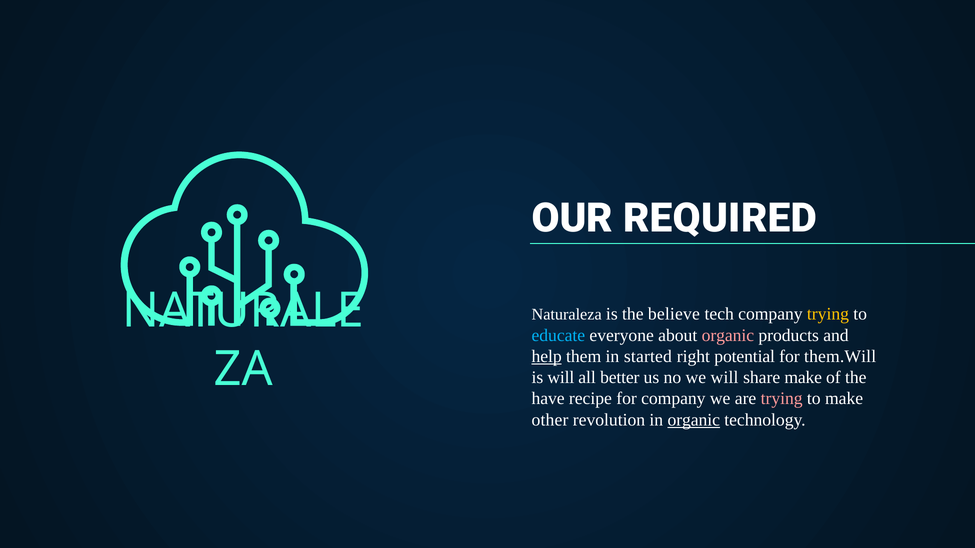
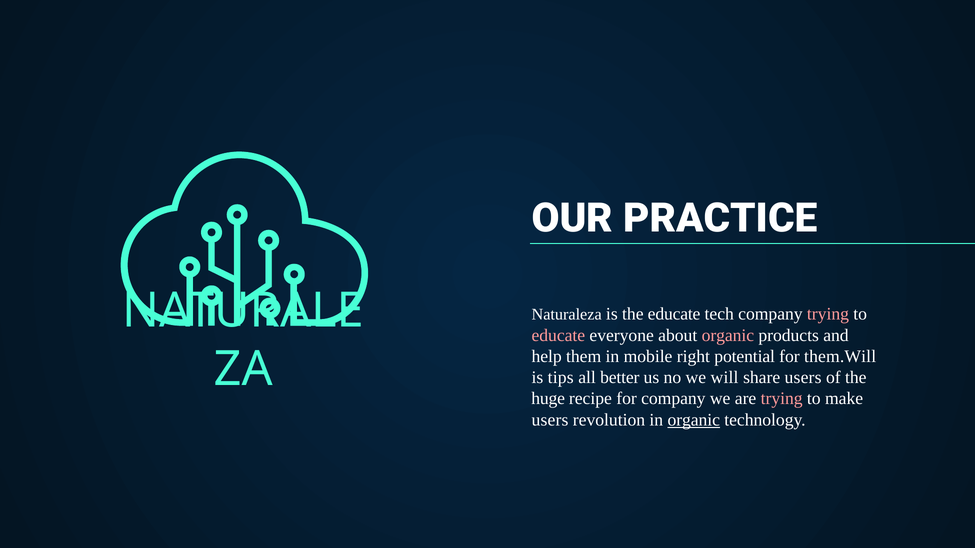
REQUIRED: REQUIRED -> PRACTICE (720, 219)
the believe: believe -> educate (674, 314)
trying colour: yellow -> pink (828, 314)
educate colour: light blue -> pink (558, 336)
help underline: present -> none (547, 357)
started: started -> mobile (648, 357)
is will: will -> tips (561, 378)
share make: make -> users (803, 378)
have: have -> huge (548, 399)
other: other -> users (550, 420)
